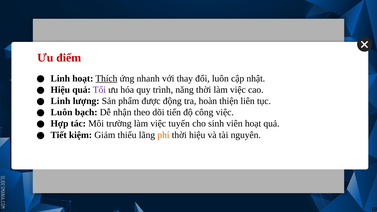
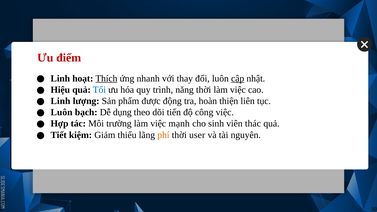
cập underline: none -> present (238, 78)
Tối colour: purple -> blue (99, 90)
nhận: nhận -> dụng (122, 112)
tuyến: tuyến -> mạnh (179, 124)
viên hoạt: hoạt -> thác (253, 124)
thời hiệu: hiệu -> user (197, 135)
